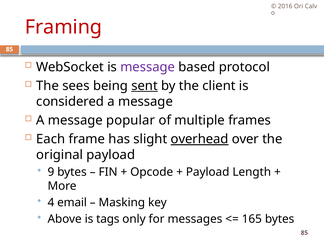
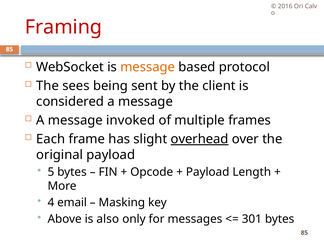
message colour: purple -> orange (148, 67)
sent underline: present -> none (145, 86)
popular: popular -> invoked (131, 120)
9: 9 -> 5 (51, 172)
tags: tags -> also (108, 219)
165: 165 -> 301 (252, 219)
